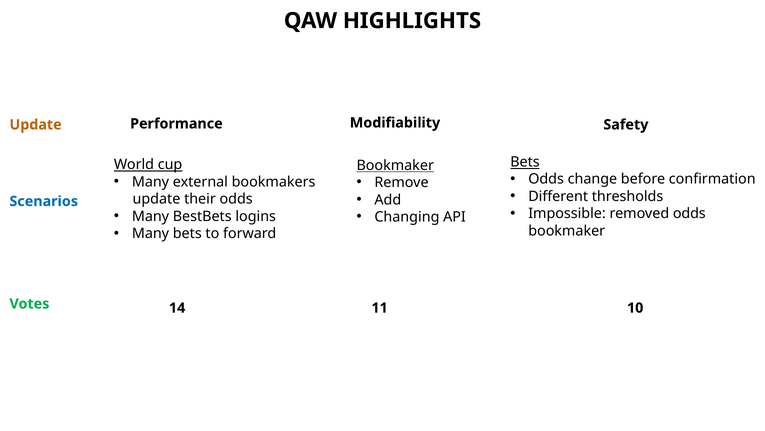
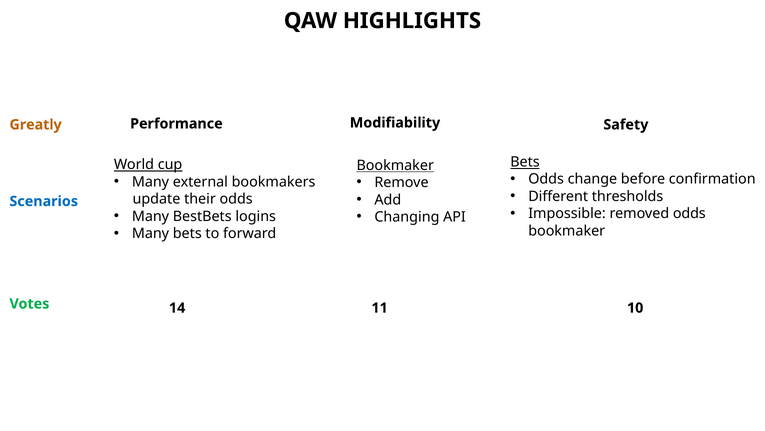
Update: Update -> Greatly (36, 124)
